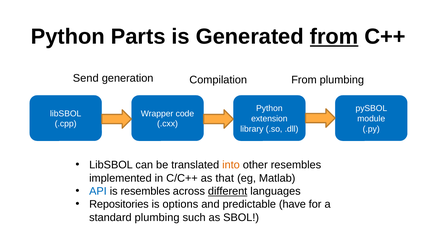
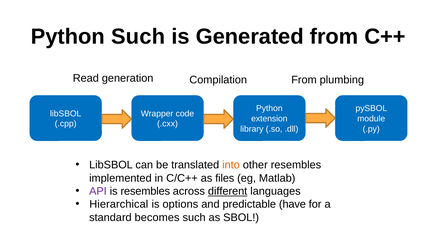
Python Parts: Parts -> Such (138, 36)
from underline: present -> none (334, 36)
Send: Send -> Read (86, 78)
that: that -> files (225, 178)
API colour: blue -> purple (98, 191)
Repositories: Repositories -> Hierarchical (119, 204)
standard plumbing: plumbing -> becomes (157, 217)
